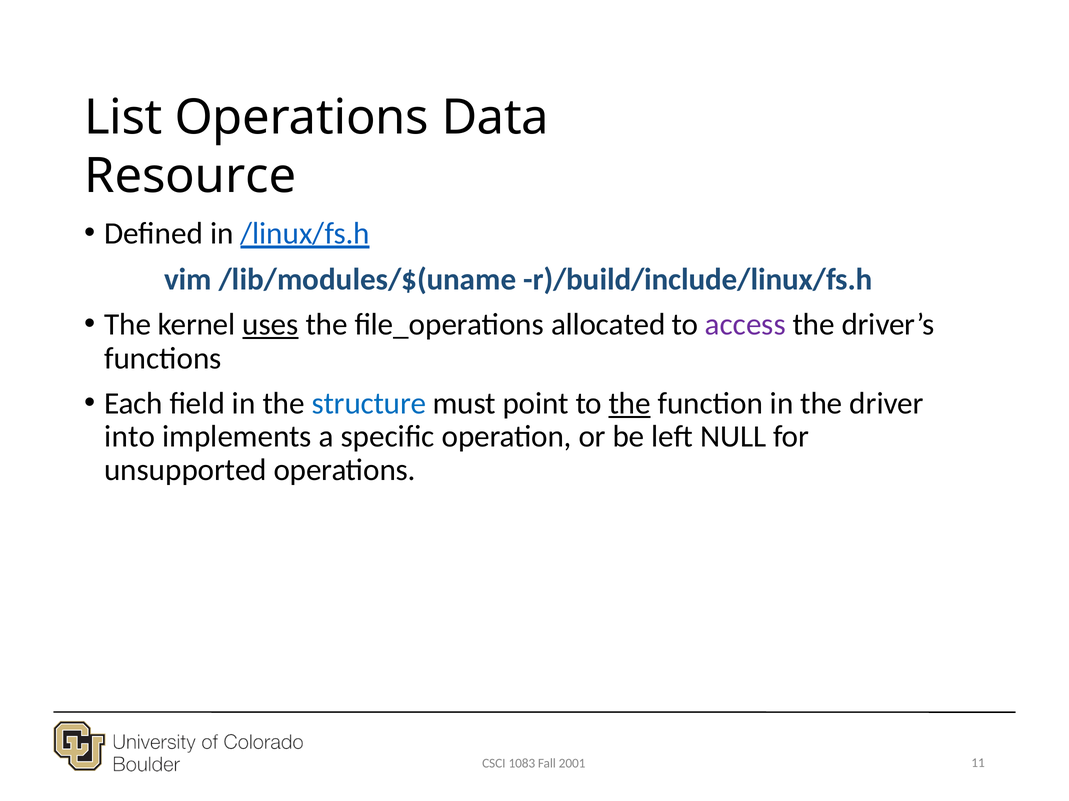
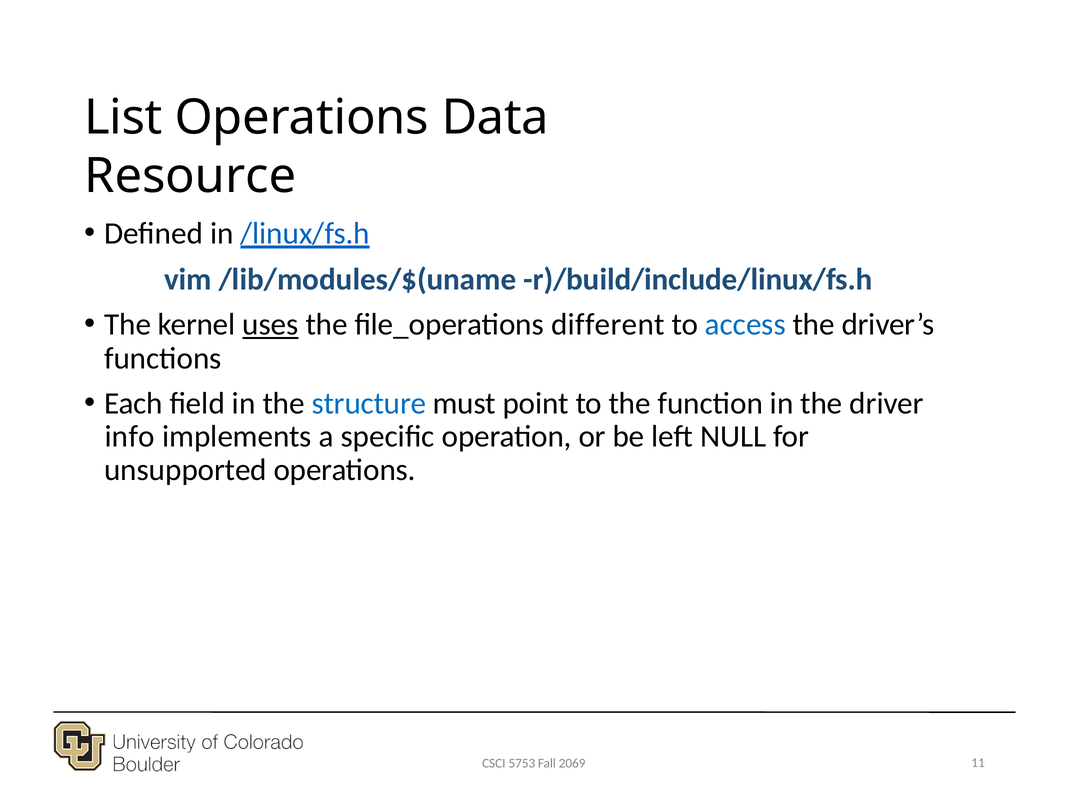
allocated: allocated -> different (608, 325)
access colour: purple -> blue (745, 325)
the underline: present -> none (630, 404)
into: into -> info (130, 437)
1083: 1083 -> 5753 (522, 764)
2001: 2001 -> 2069 (572, 764)
